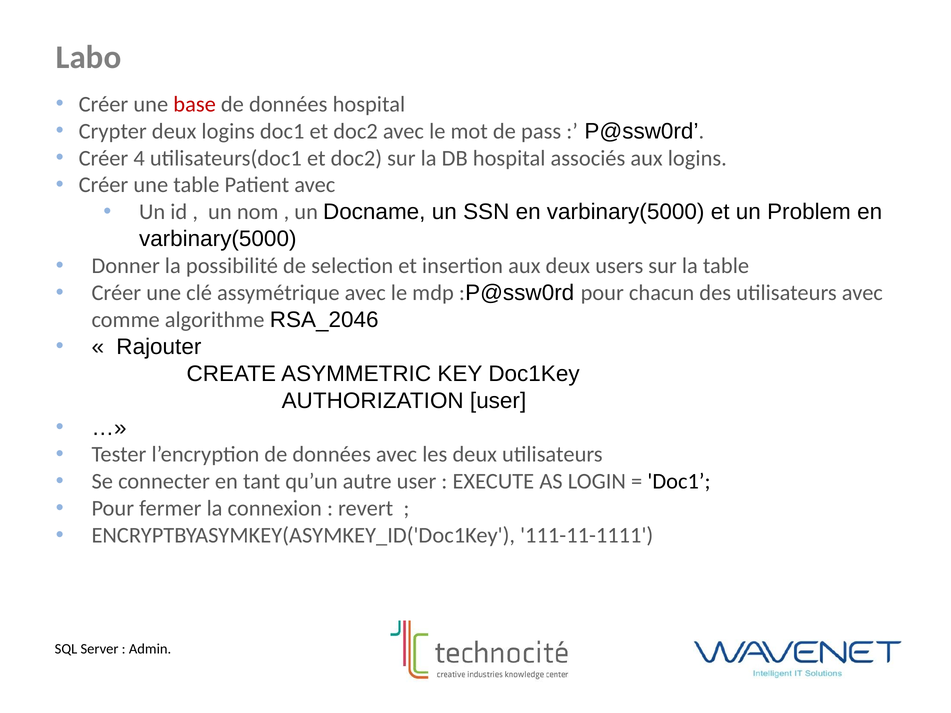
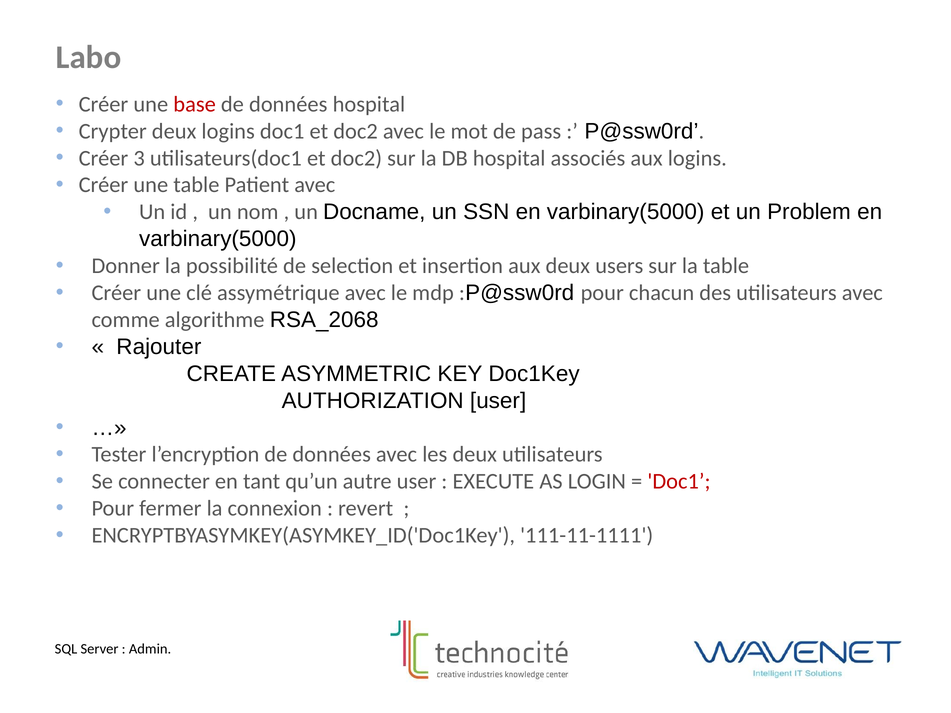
4: 4 -> 3 (139, 158)
RSA_2046: RSA_2046 -> RSA_2068 (324, 320)
Doc1 colour: black -> red (679, 482)
